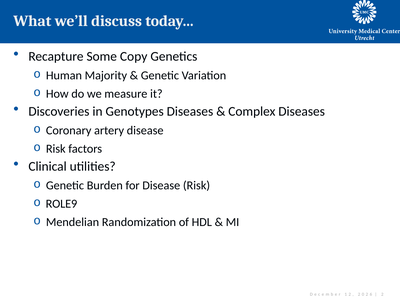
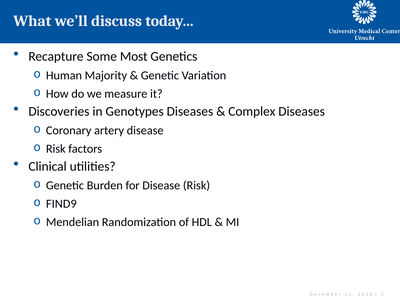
Copy: Copy -> Most (134, 57)
ROLE9: ROLE9 -> FIND9 (61, 204)
